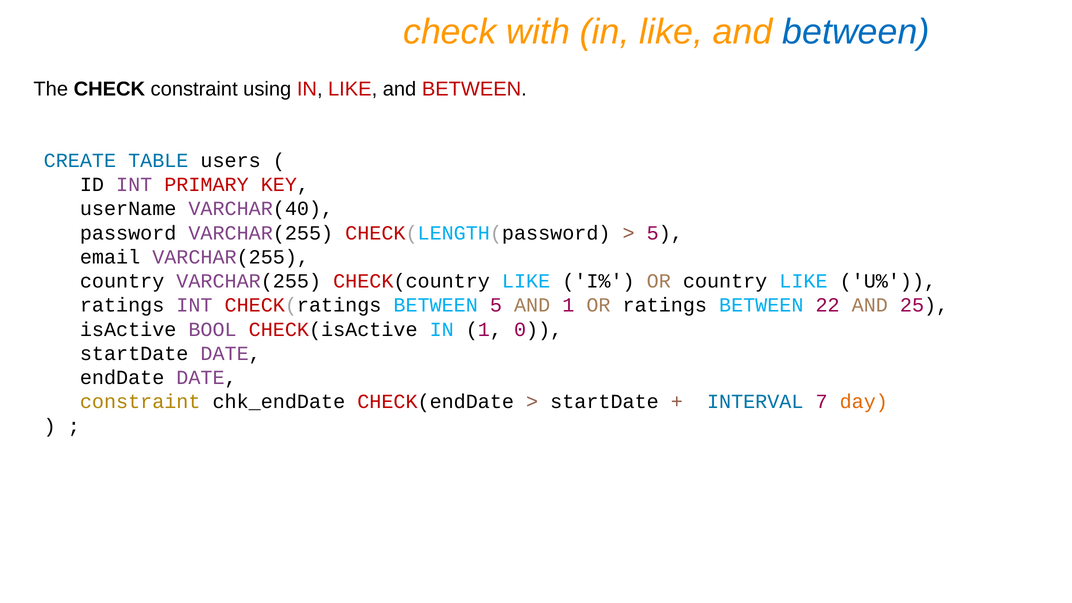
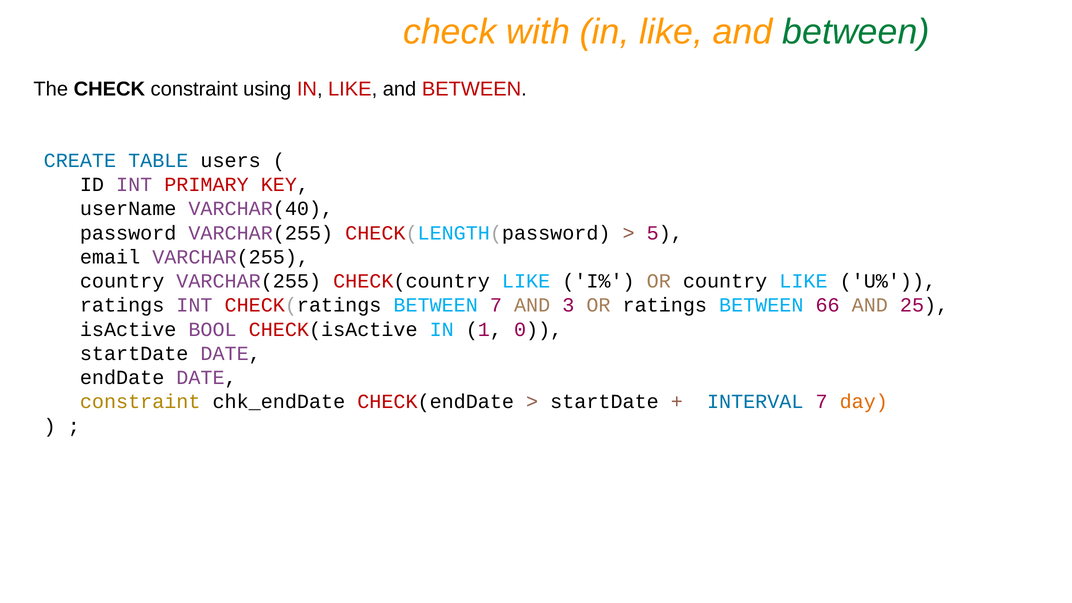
between colour: blue -> green (856, 32)
BETWEEN 5: 5 -> 7 (496, 305)
AND 1: 1 -> 3 (568, 305)
22: 22 -> 66 (828, 305)
